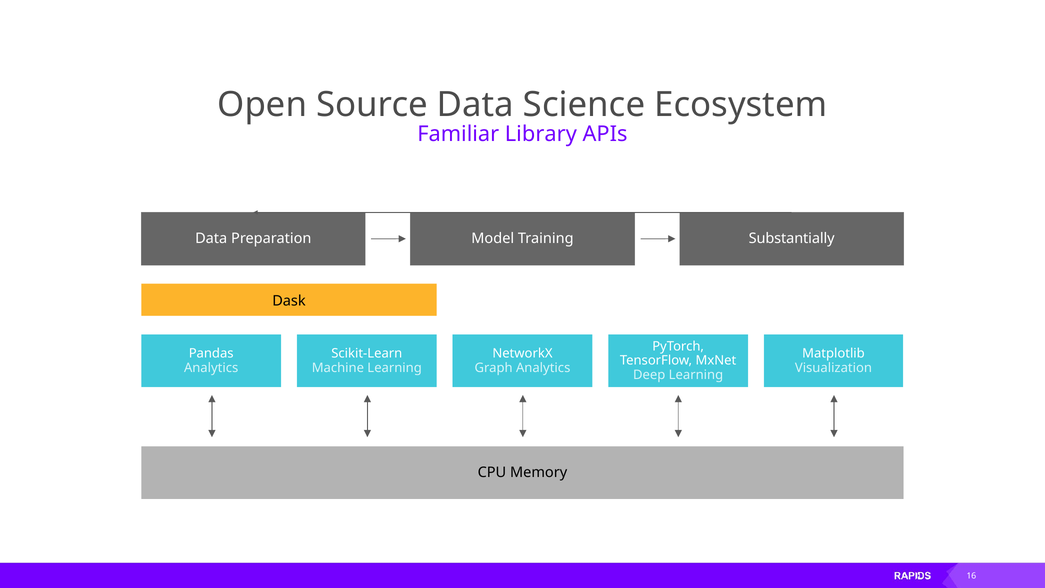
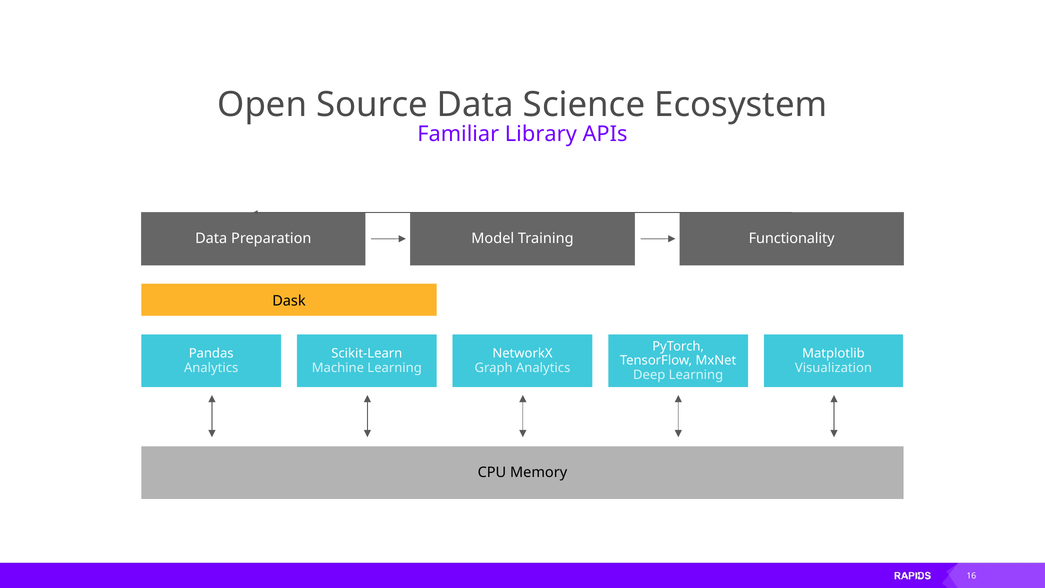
Substantially: Substantially -> Functionality (792, 239)
